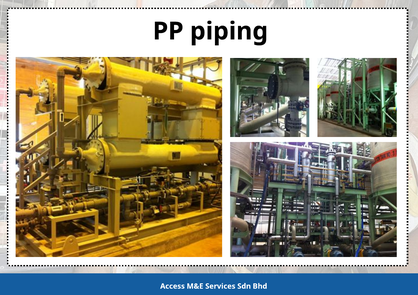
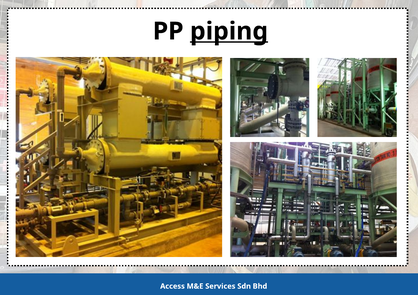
piping underline: none -> present (229, 31)
